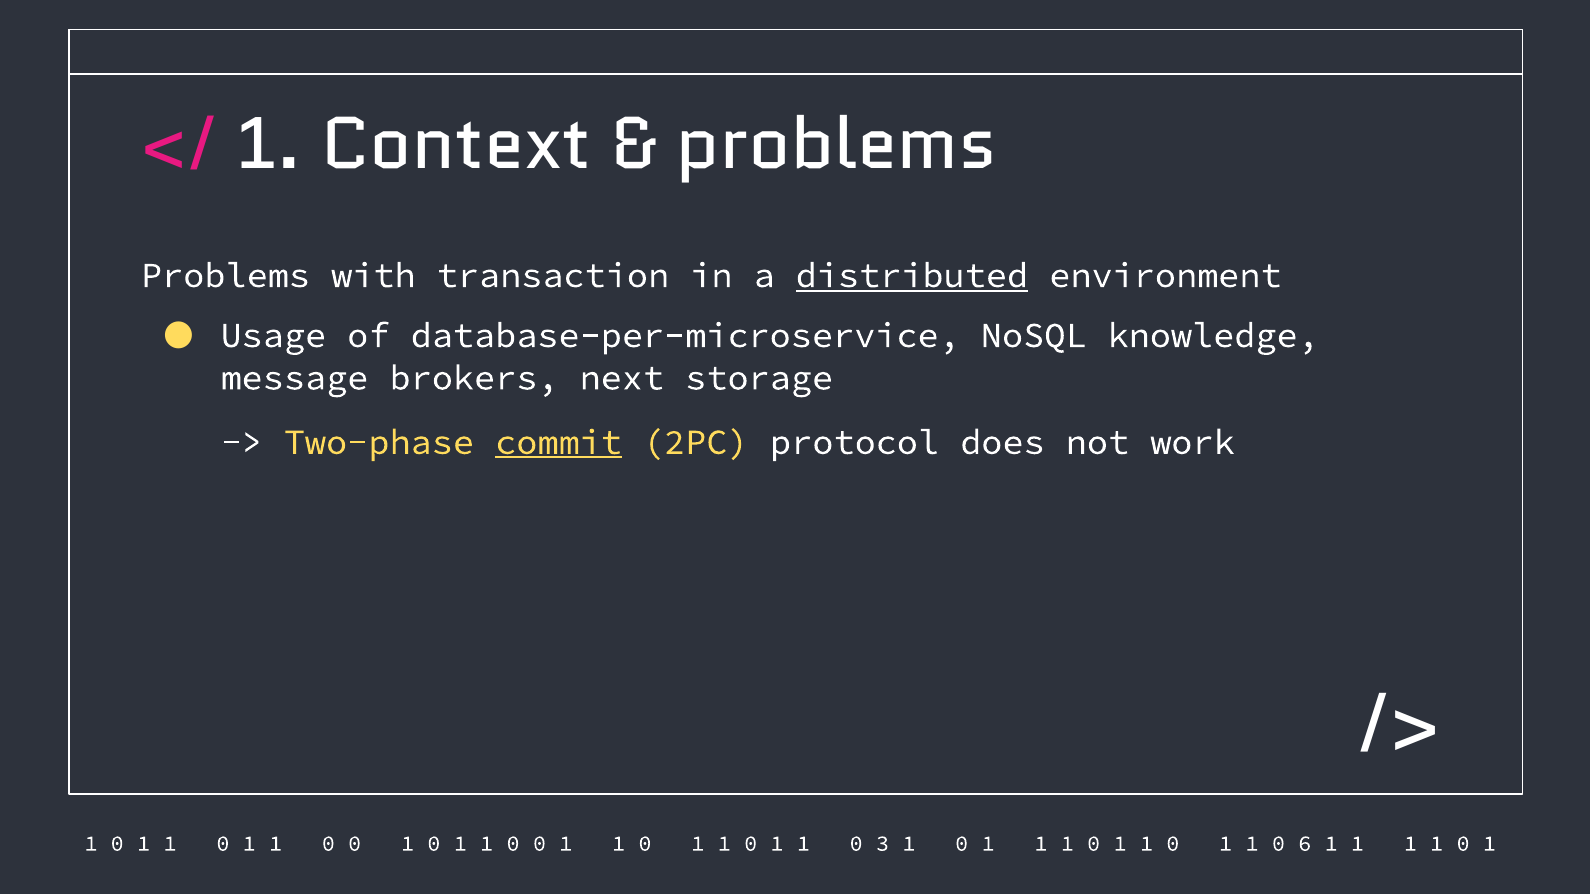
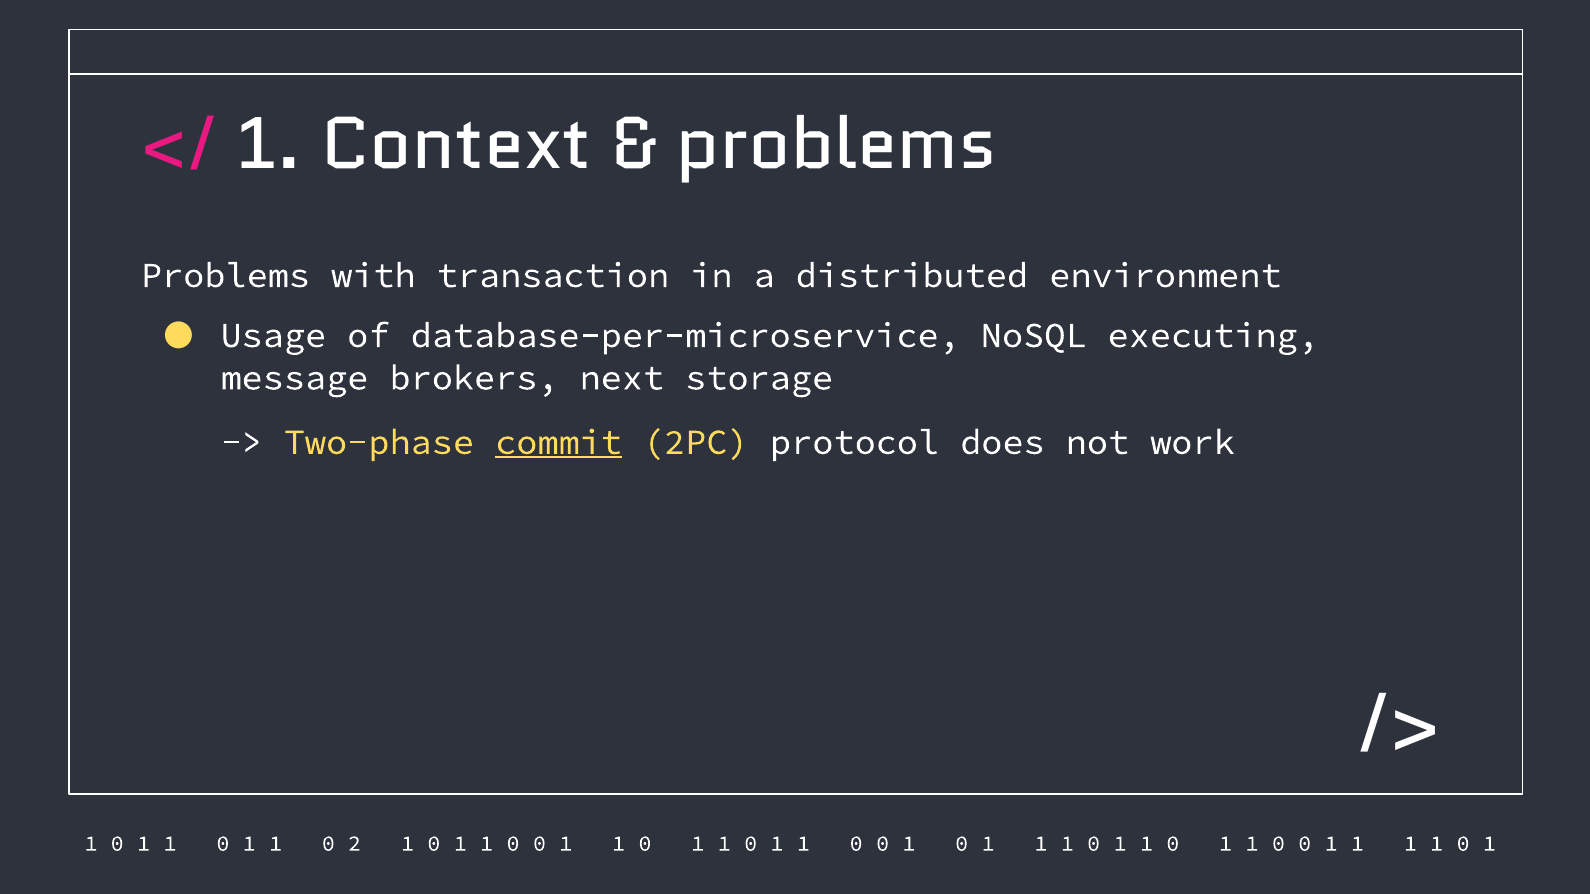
distributed underline: present -> none (912, 276)
knowledge: knowledge -> executing (1213, 336)
0: 0 -> 2 (355, 844)
3: 3 -> 0 (883, 844)
6: 6 -> 0 (1305, 844)
